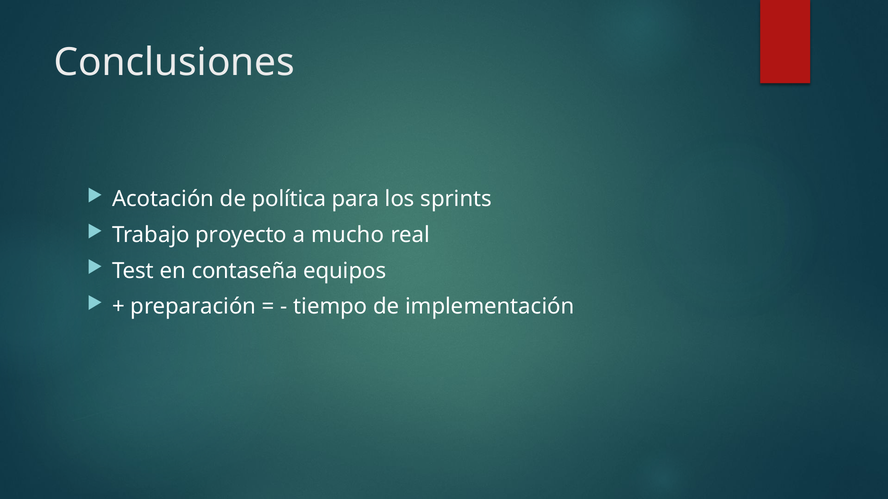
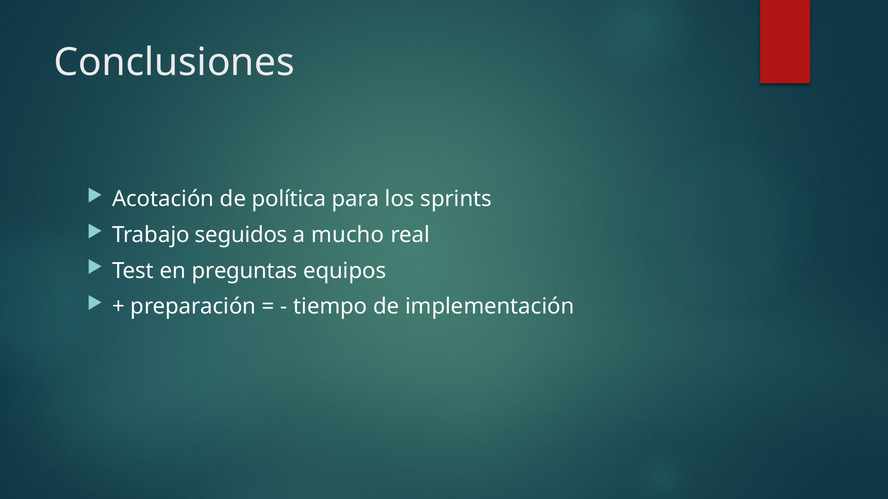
proyecto: proyecto -> seguidos (241, 235)
contaseña: contaseña -> preguntas (245, 271)
